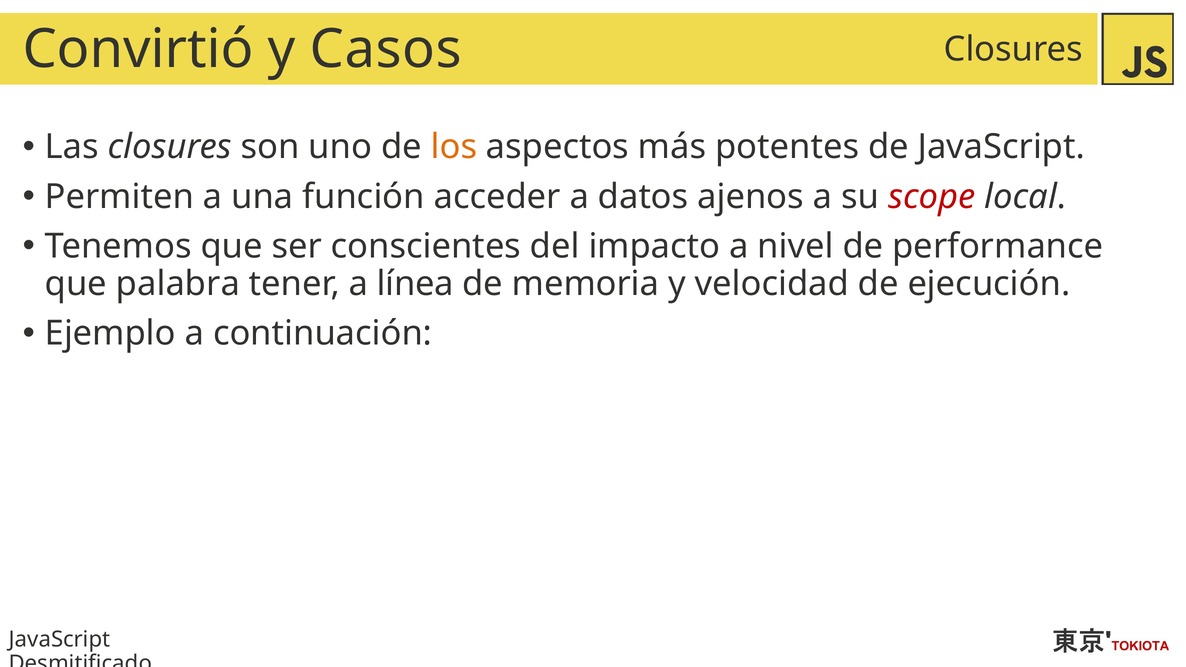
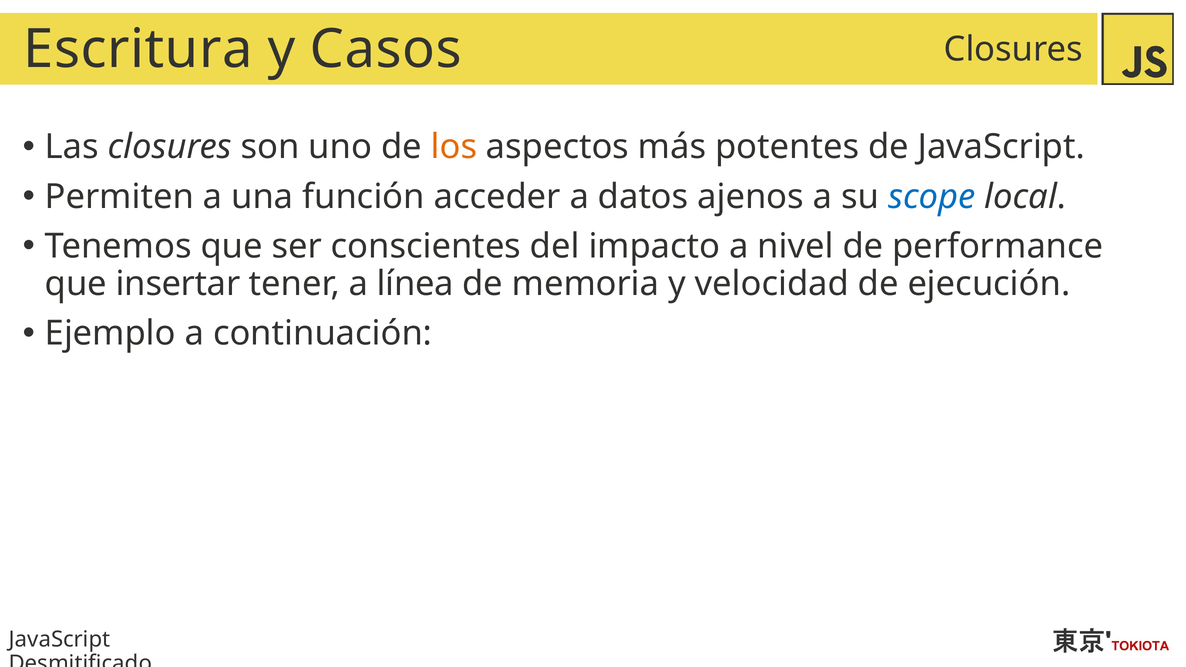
Convirtió: Convirtió -> Escritura (138, 49)
scope colour: red -> blue (932, 197)
palabra: palabra -> insertar (178, 284)
